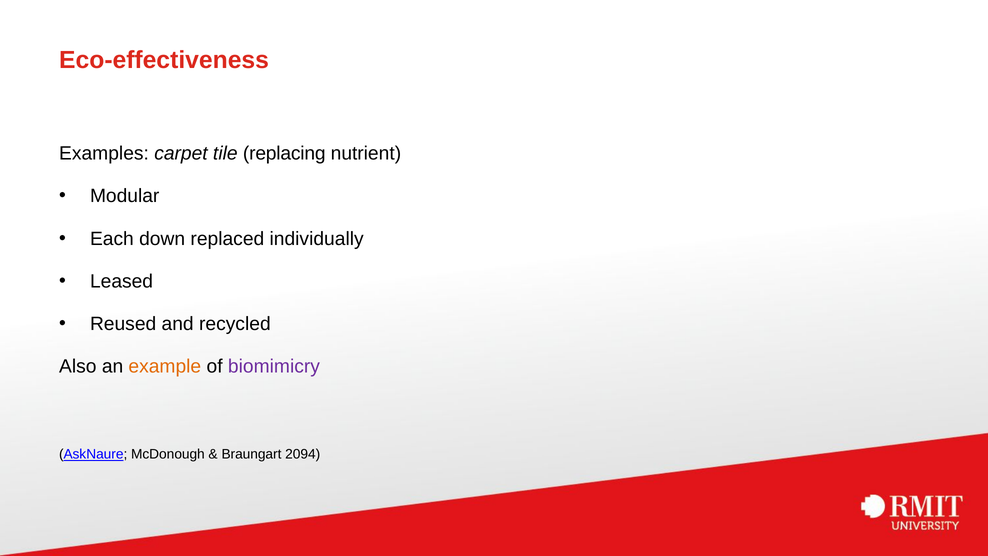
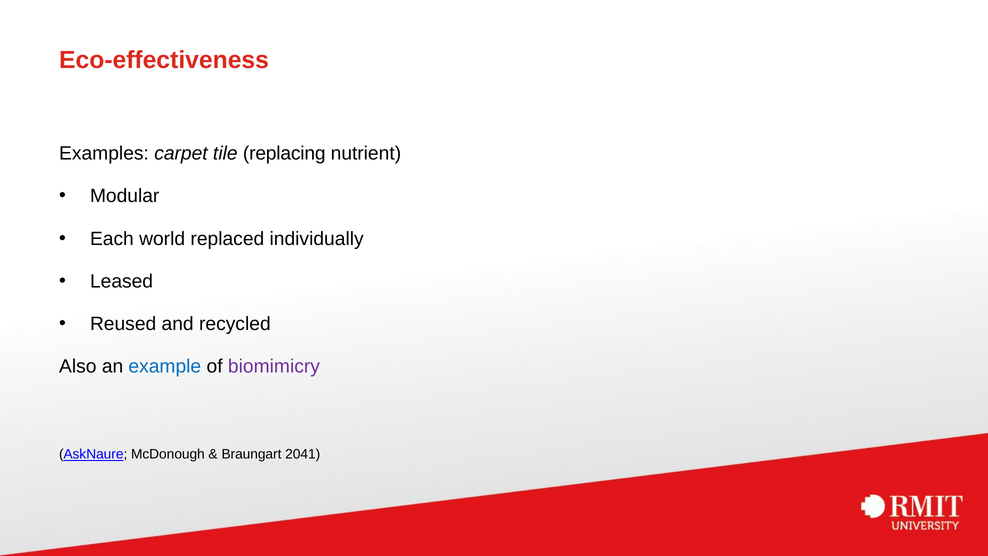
down: down -> world (162, 239)
example colour: orange -> blue (165, 366)
2094: 2094 -> 2041 (303, 454)
